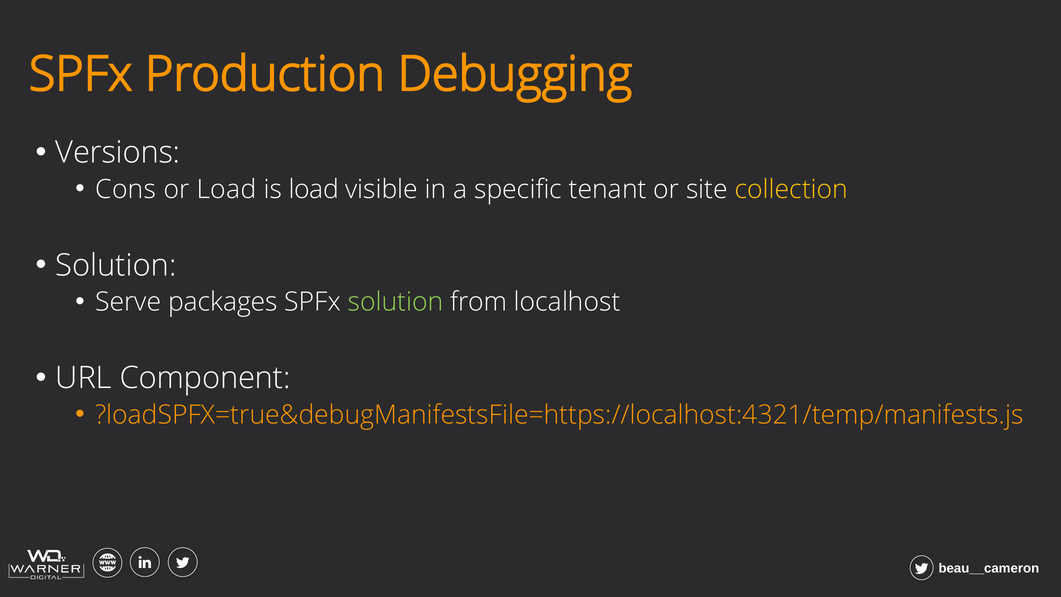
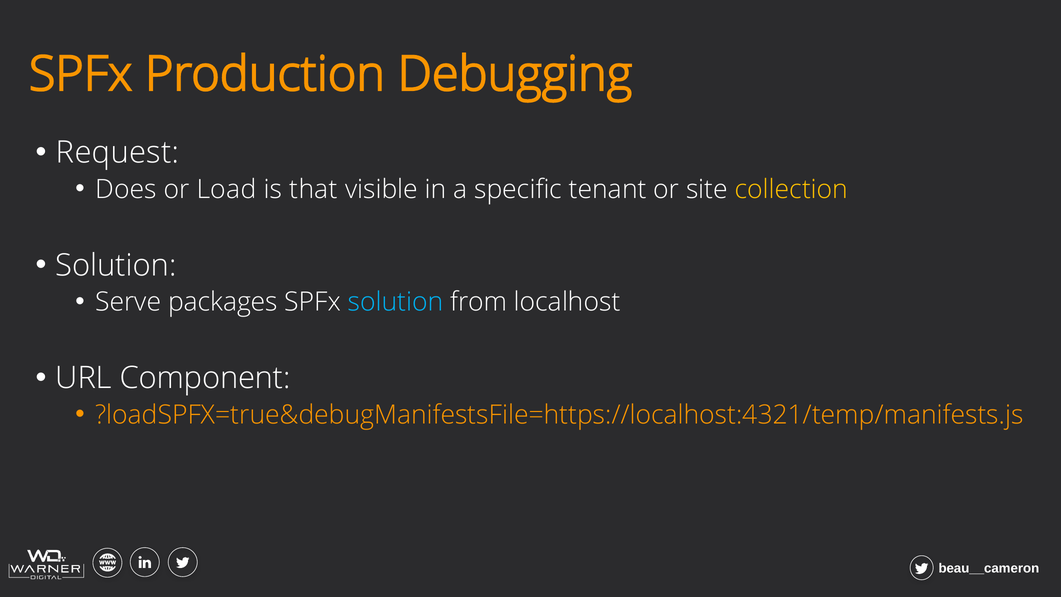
Versions: Versions -> Request (118, 153)
Cons: Cons -> Does (126, 189)
is load: load -> that (314, 189)
solution colour: light green -> light blue (396, 302)
